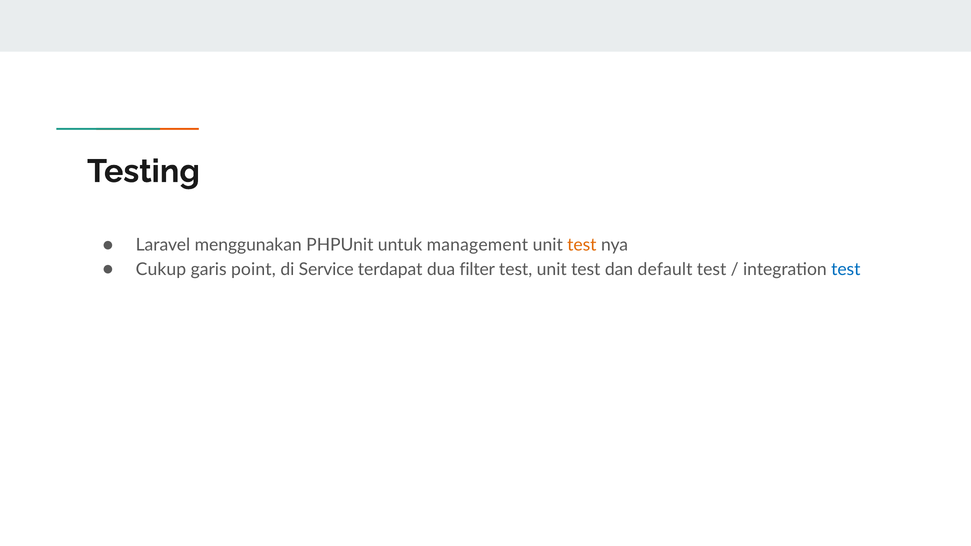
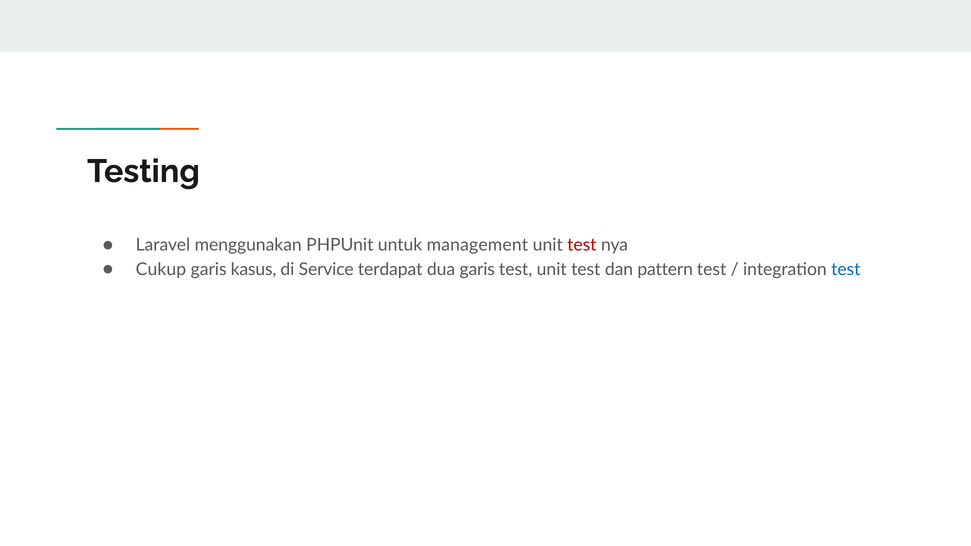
test colour: orange -> red (582, 245)
point: point -> kasus (254, 269)
dua filter: filter -> garis (477, 269)
default: default -> pattern (665, 269)
